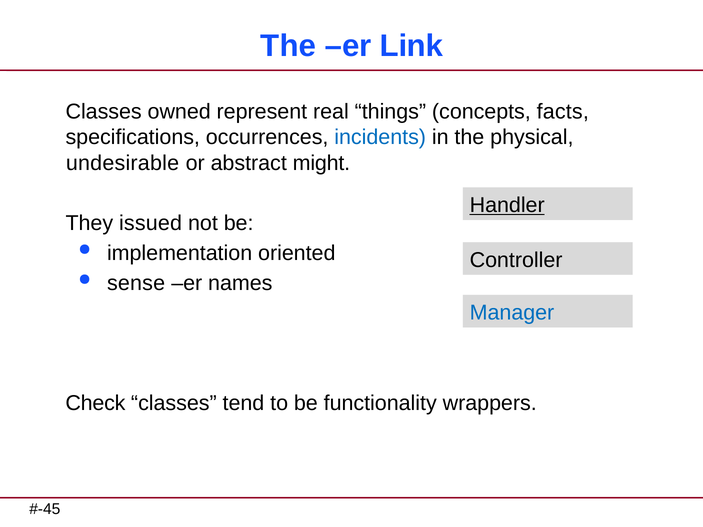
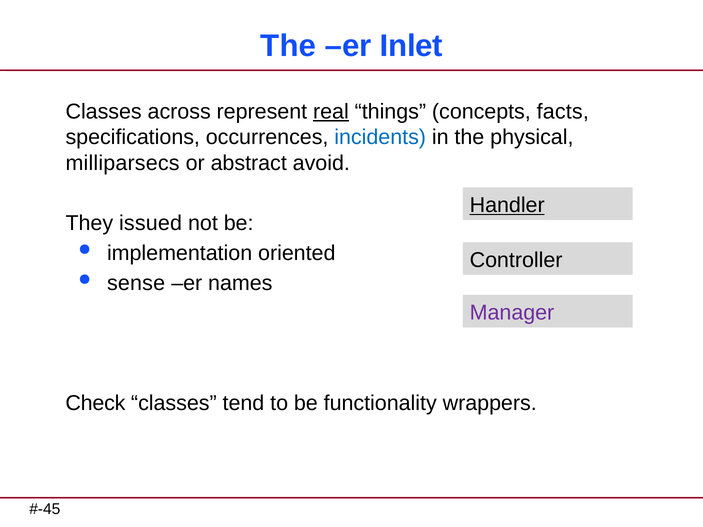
Link: Link -> Inlet (411, 46)
owned: owned -> across (179, 112)
real underline: none -> present (331, 112)
undesirable: undesirable -> milliparsecs (123, 163)
might: might -> avoid (321, 163)
Manager colour: blue -> purple (512, 313)
